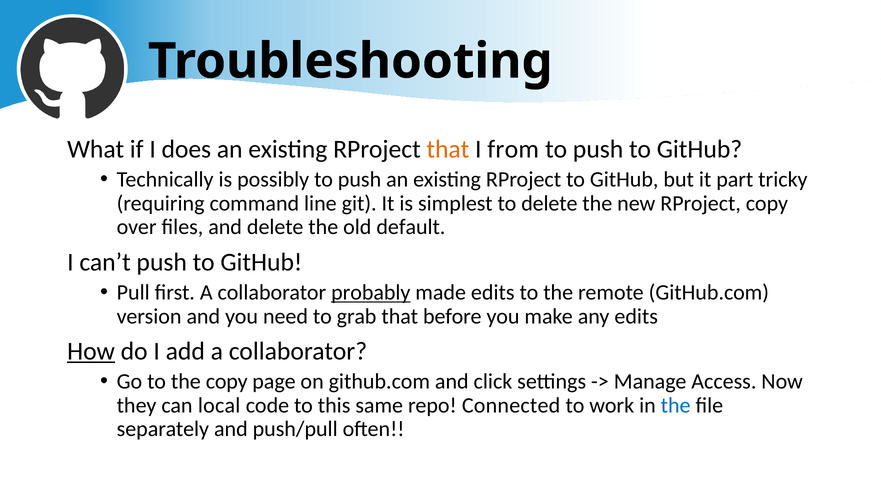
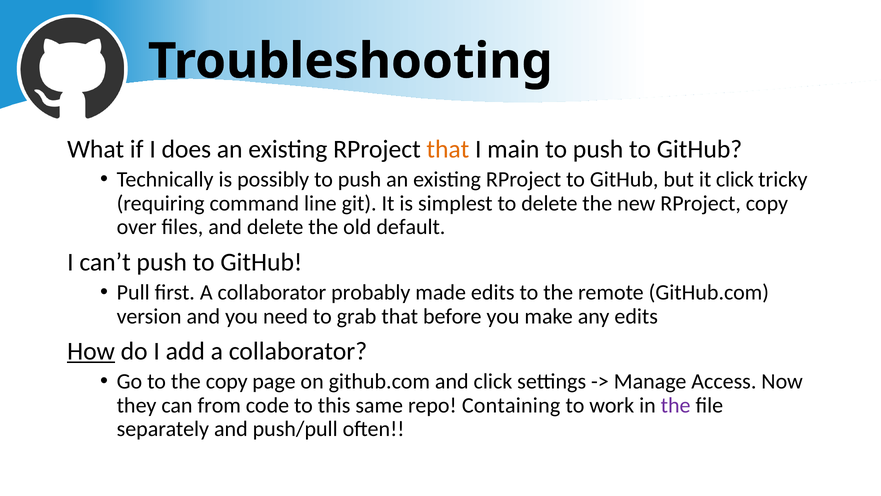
from: from -> main (513, 149)
it part: part -> click (735, 179)
probably underline: present -> none (371, 292)
local: local -> from (219, 405)
Connected: Connected -> Containing (511, 405)
the colour: blue -> purple (676, 405)
